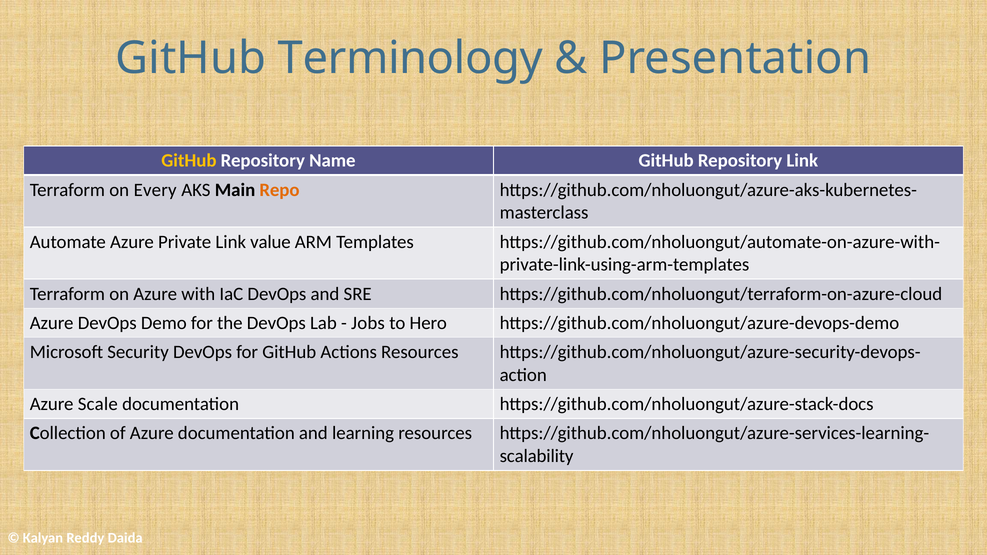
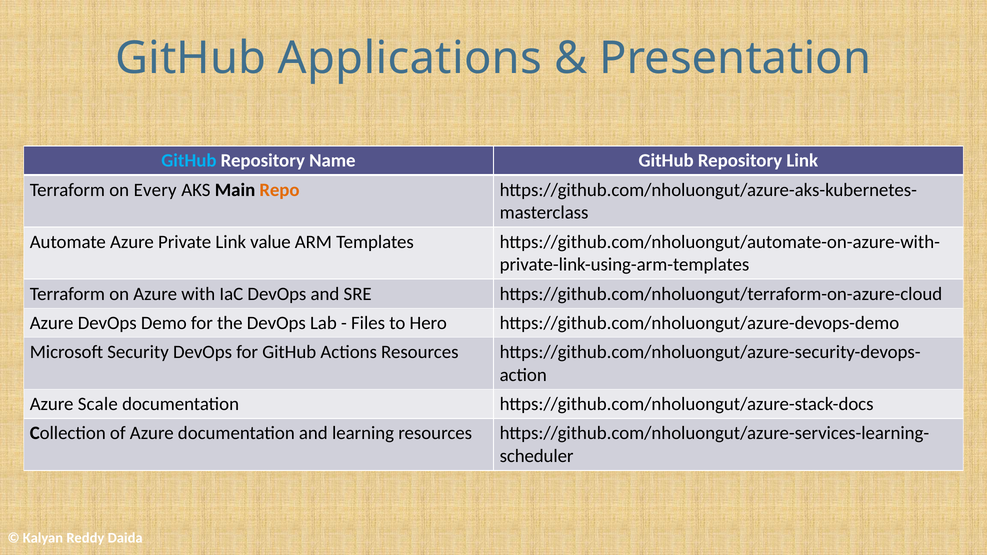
Terminology: Terminology -> Applications (410, 58)
GitHub colour: yellow -> light blue (189, 161)
Jobs: Jobs -> Files (368, 323)
scalability: scalability -> scheduler (537, 456)
